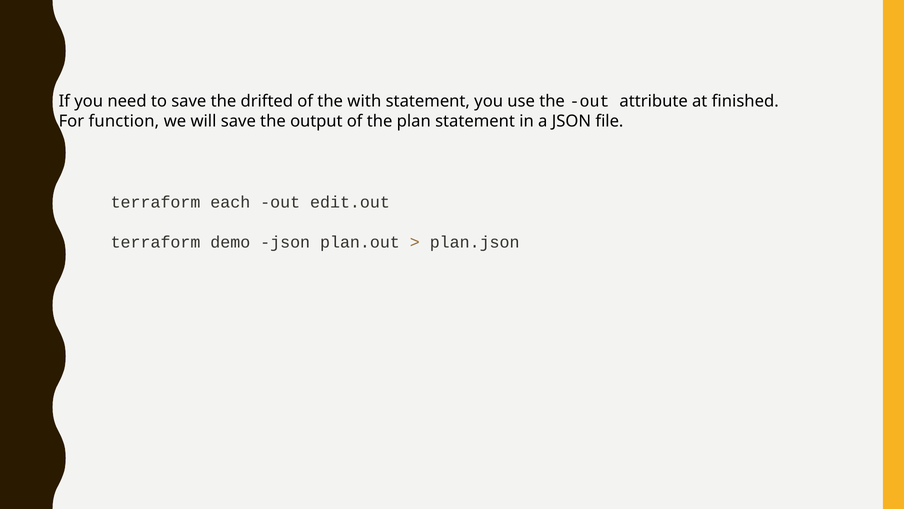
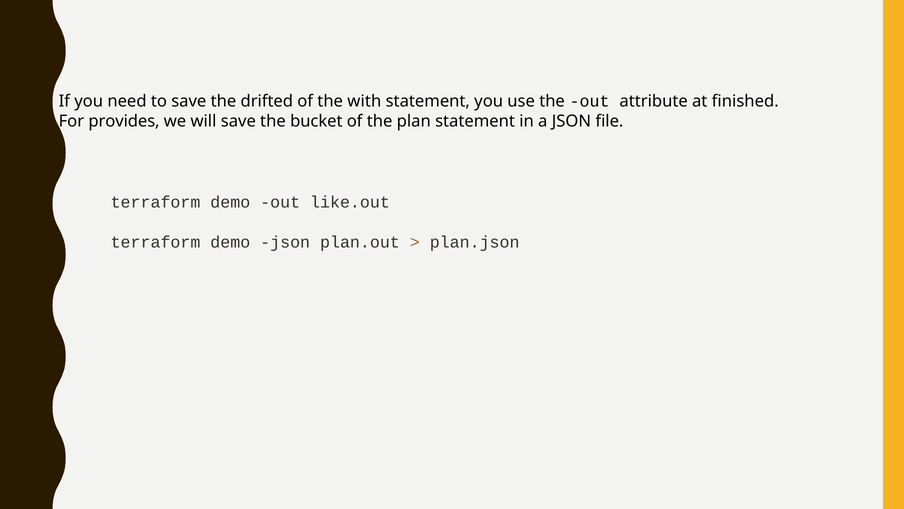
function: function -> provides (124, 121)
output: output -> bucket (316, 121)
each: each -> demo (230, 202)
edit.out: edit.out -> like.out (350, 202)
